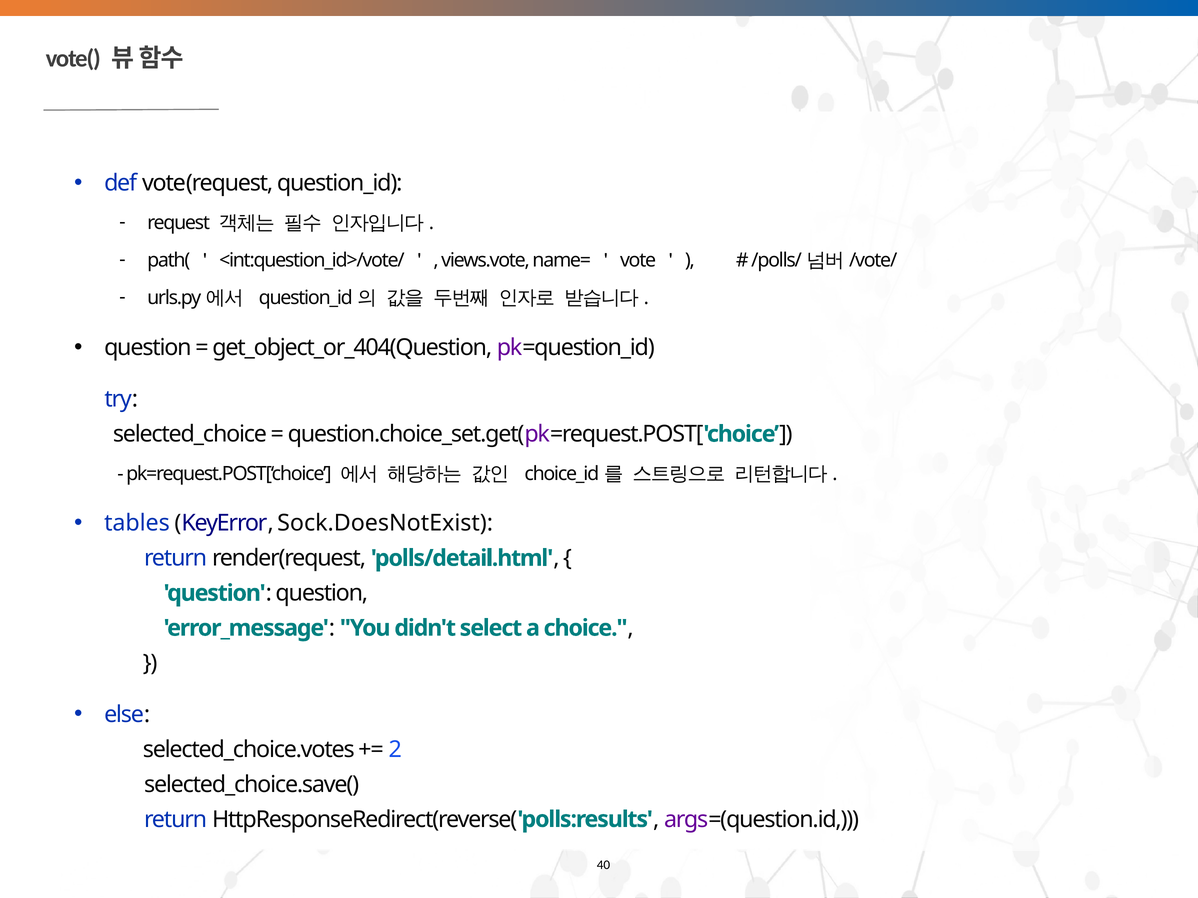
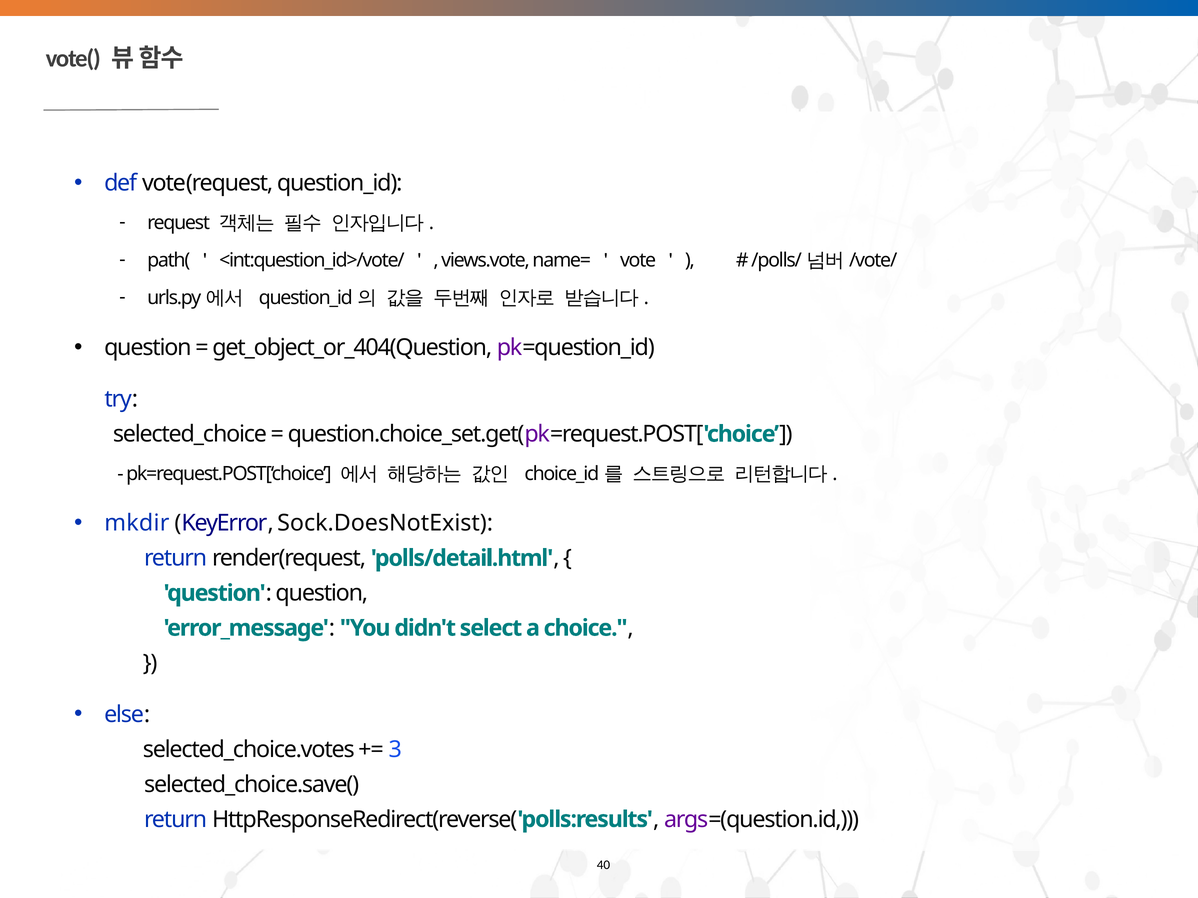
tables: tables -> mkdir (137, 524)
2: 2 -> 3 (395, 750)
